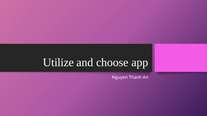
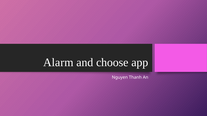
Utilize: Utilize -> Alarm (58, 63)
